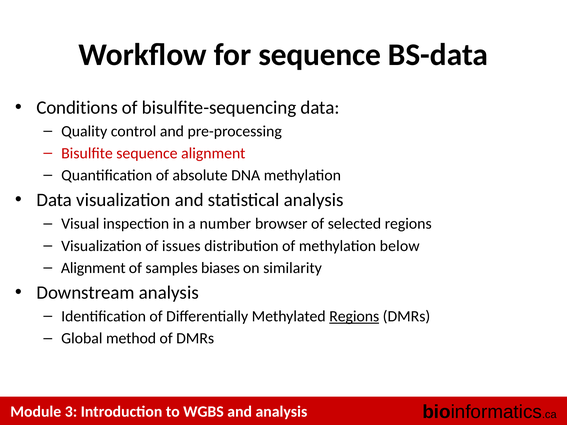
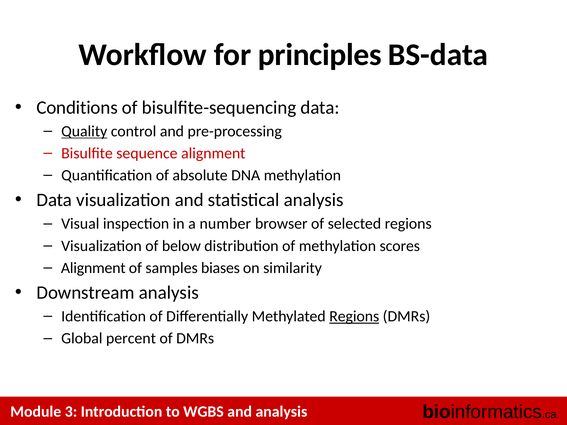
for sequence: sequence -> principles (320, 55)
Quality underline: none -> present (84, 131)
issues: issues -> below (181, 246)
below: below -> scores (400, 246)
method: method -> percent (131, 339)
